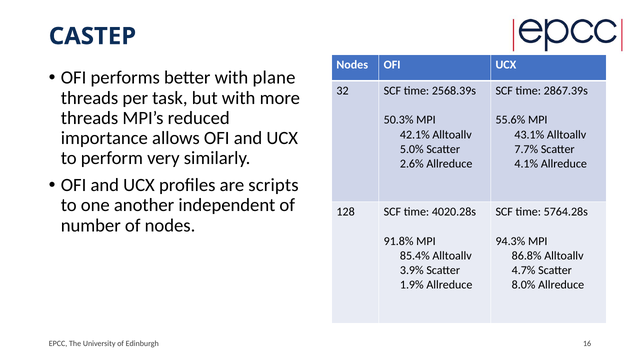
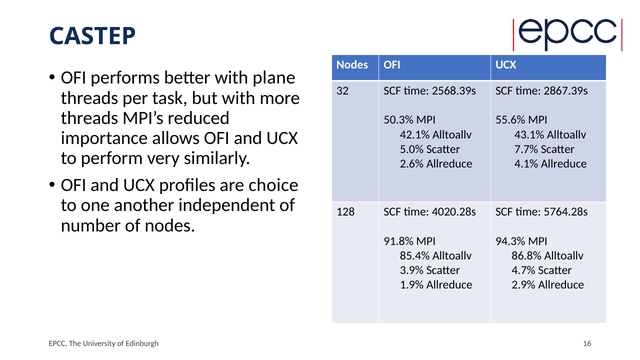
scripts: scripts -> choice (273, 185)
8.0%: 8.0% -> 2.9% (524, 285)
